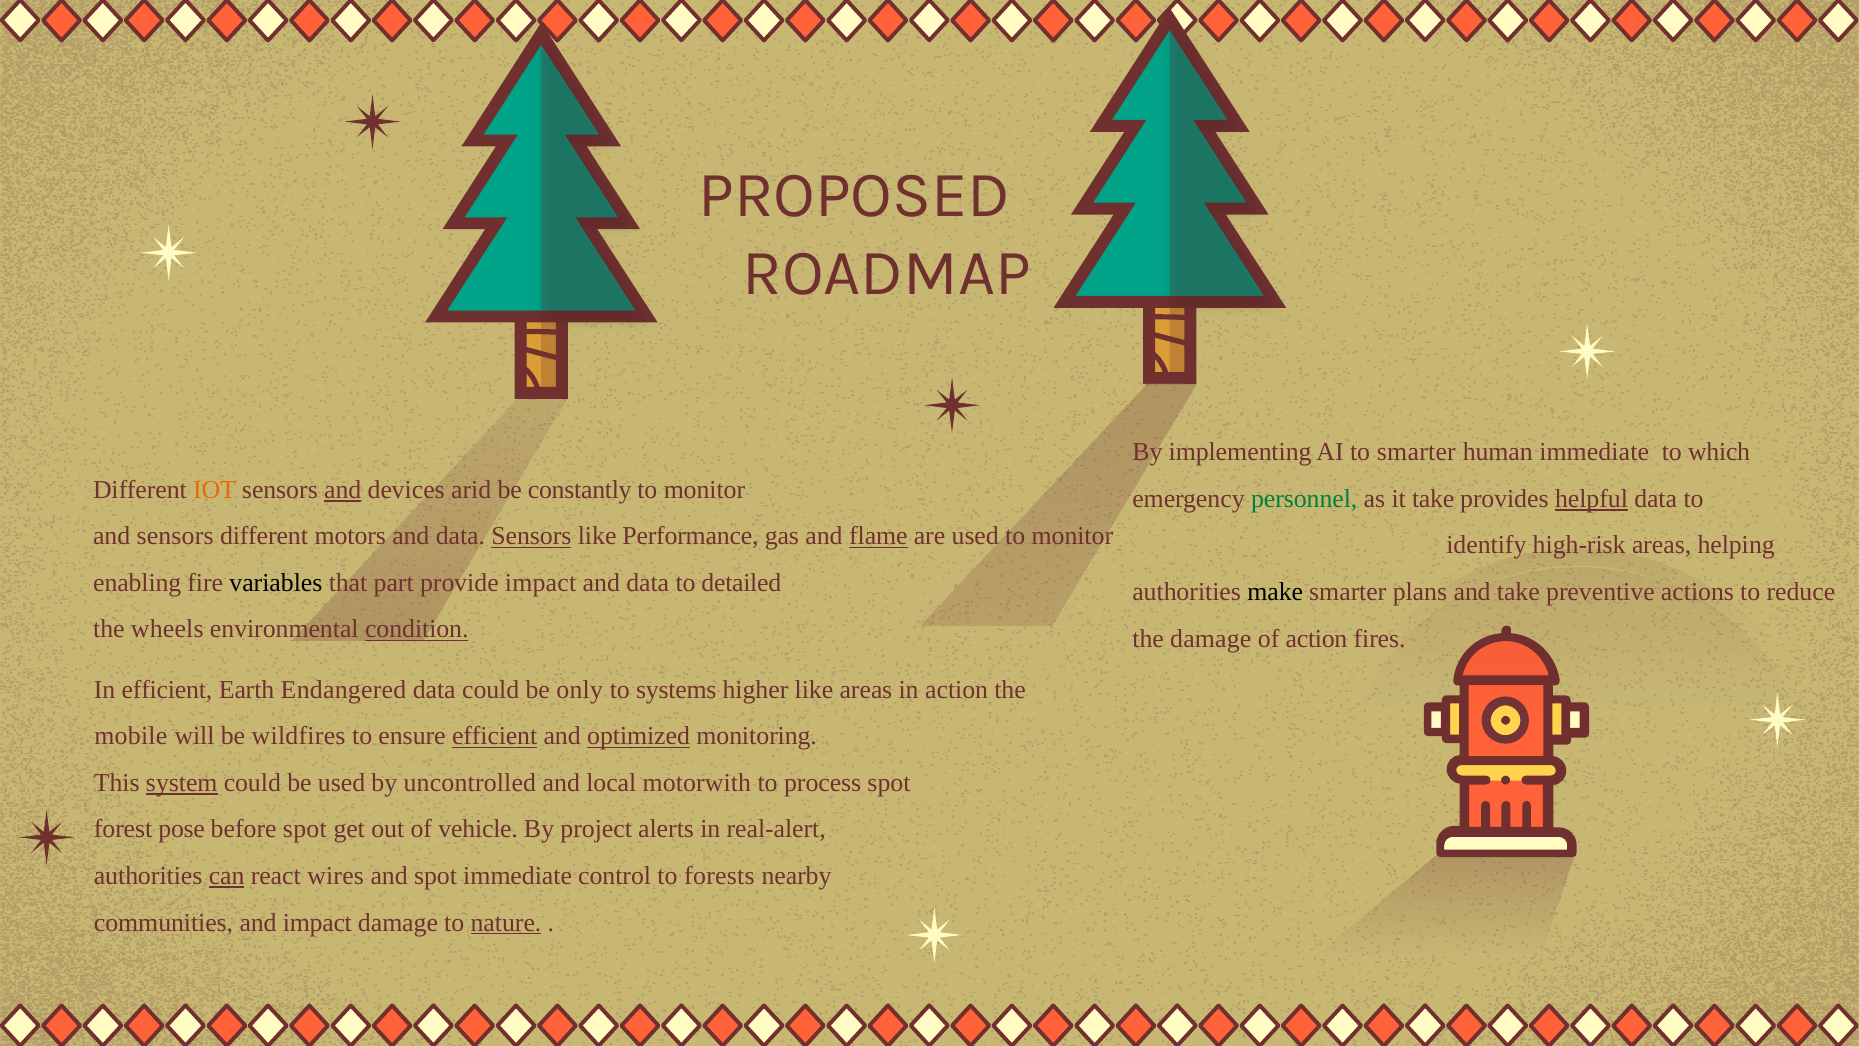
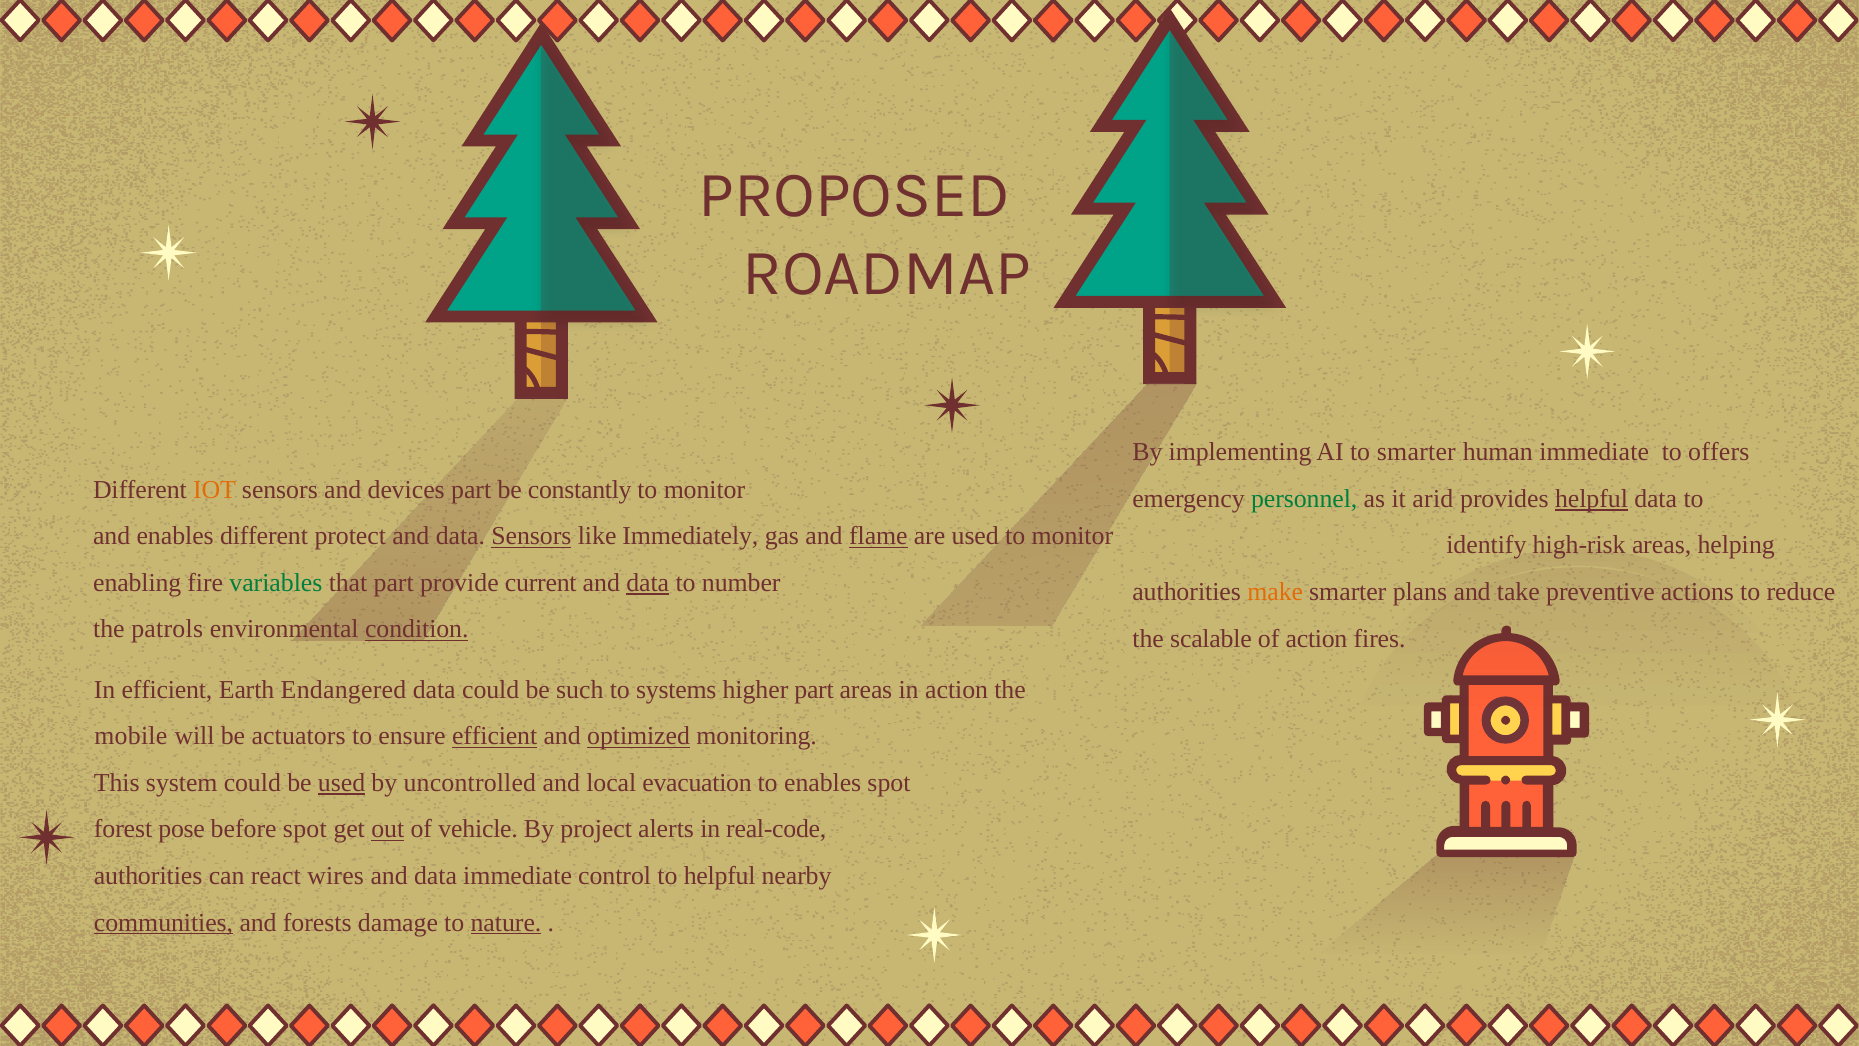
which: which -> offers (1719, 452)
and underline: present -> none (343, 490)
devices arid: arid -> part (471, 490)
it take: take -> arid (1433, 499)
and sensors: sensors -> enables (175, 536)
motors: motors -> protect (350, 536)
Performance: Performance -> Immediately (690, 536)
variables colour: black -> green (276, 583)
provide impact: impact -> current (541, 583)
data underline: none -> present (648, 583)
detailed: detailed -> number (741, 583)
make colour: black -> orange (1275, 592)
wheels: wheels -> patrols (167, 629)
the damage: damage -> scalable (1211, 638)
only: only -> such (580, 690)
higher like: like -> part (814, 690)
wildfires: wildfires -> actuators (299, 736)
system underline: present -> none (182, 783)
used underline: none -> present (342, 783)
motorwith: motorwith -> evacuation (697, 783)
to process: process -> enables (823, 783)
out underline: none -> present (388, 829)
real-alert: real-alert -> real-code (776, 829)
can underline: present -> none (227, 876)
spot: spot -> data (436, 876)
to forests: forests -> helpful (720, 876)
communities underline: none -> present (164, 922)
and impact: impact -> forests (317, 922)
